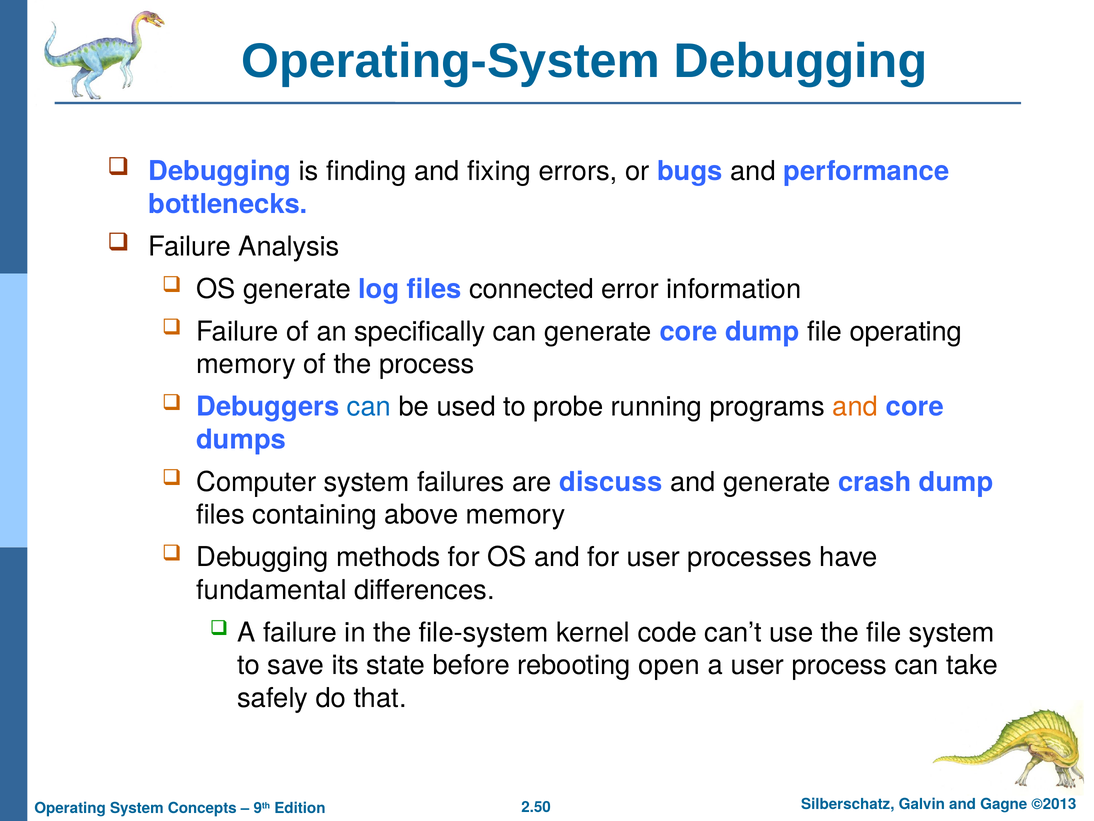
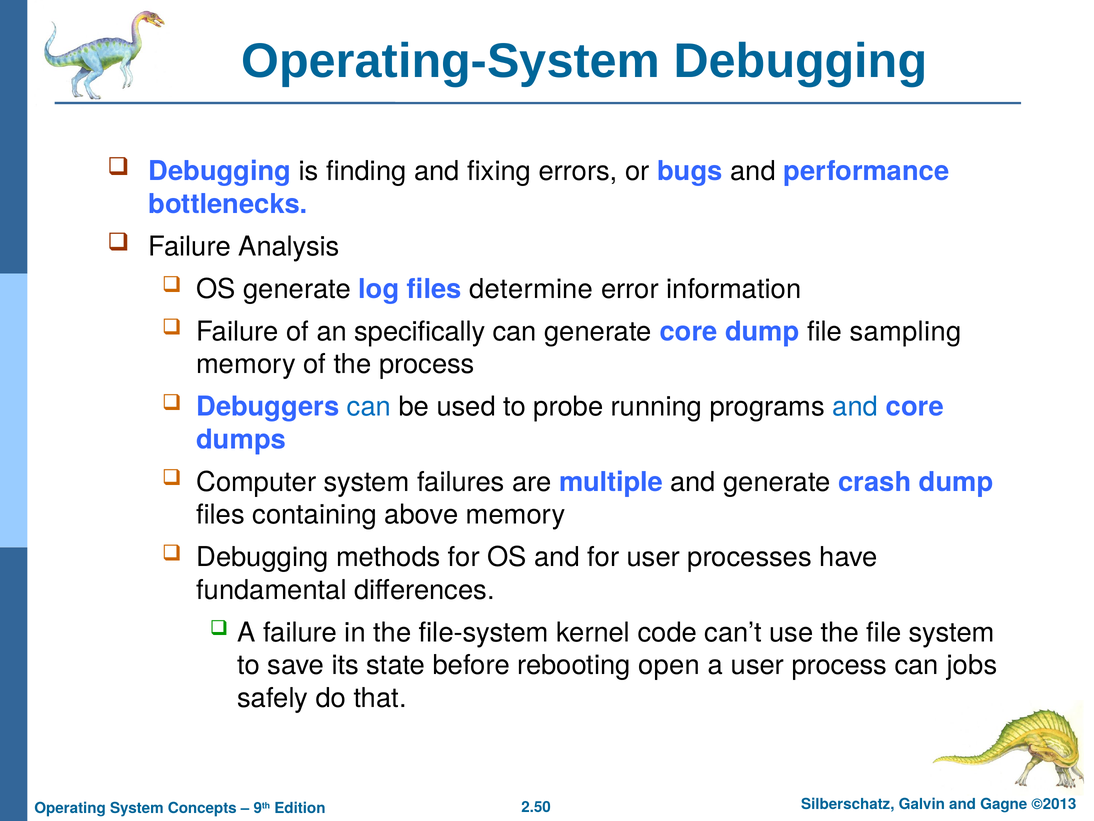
connected: connected -> determine (531, 289)
file operating: operating -> sampling (906, 331)
and colour: orange -> blue (855, 407)
discuss: discuss -> multiple (611, 482)
take: take -> jobs (972, 665)
